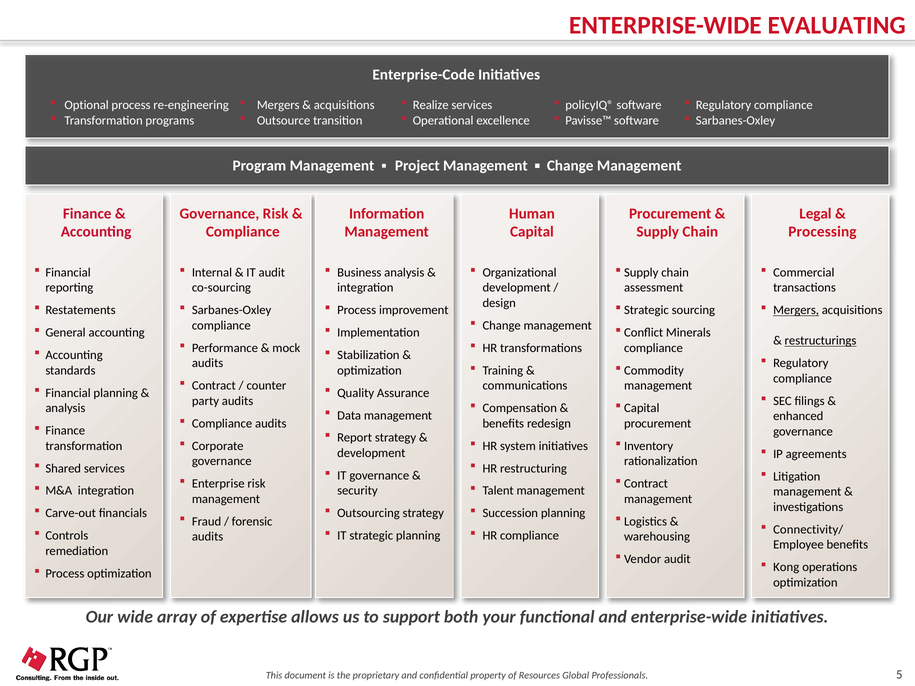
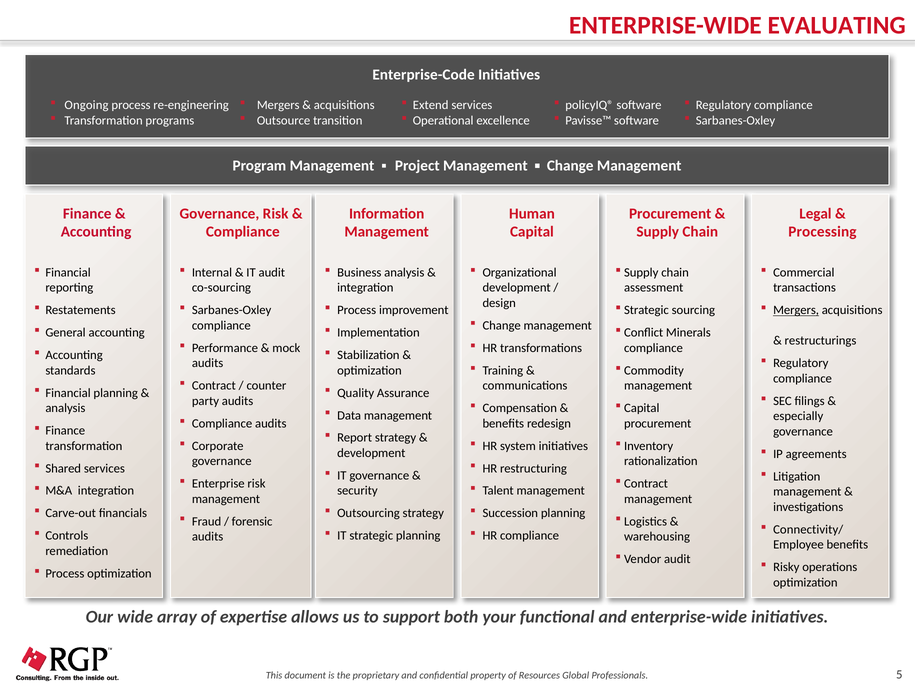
Optional: Optional -> Ongoing (87, 105)
Realize: Realize -> Extend (431, 105)
restructurings underline: present -> none (820, 341)
enhanced: enhanced -> especially (798, 416)
Kong: Kong -> Risky (786, 567)
